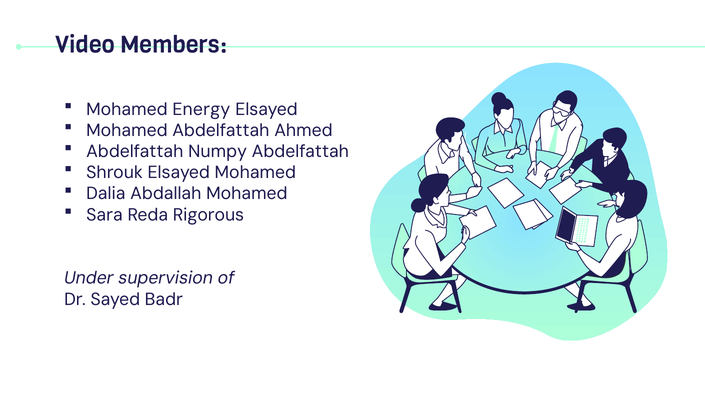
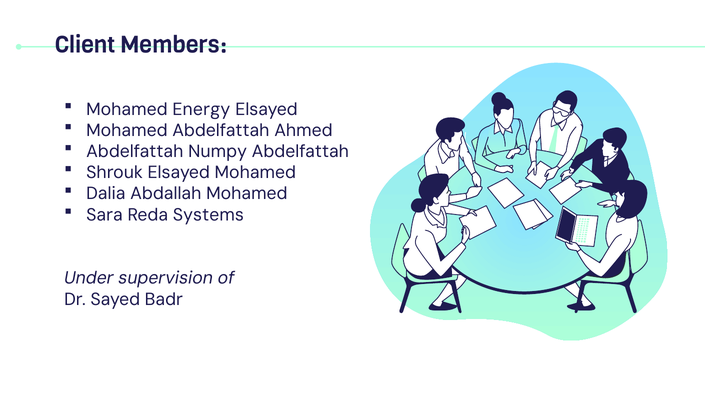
Video: Video -> Client (85, 45)
Rigorous: Rigorous -> Systems (208, 215)
